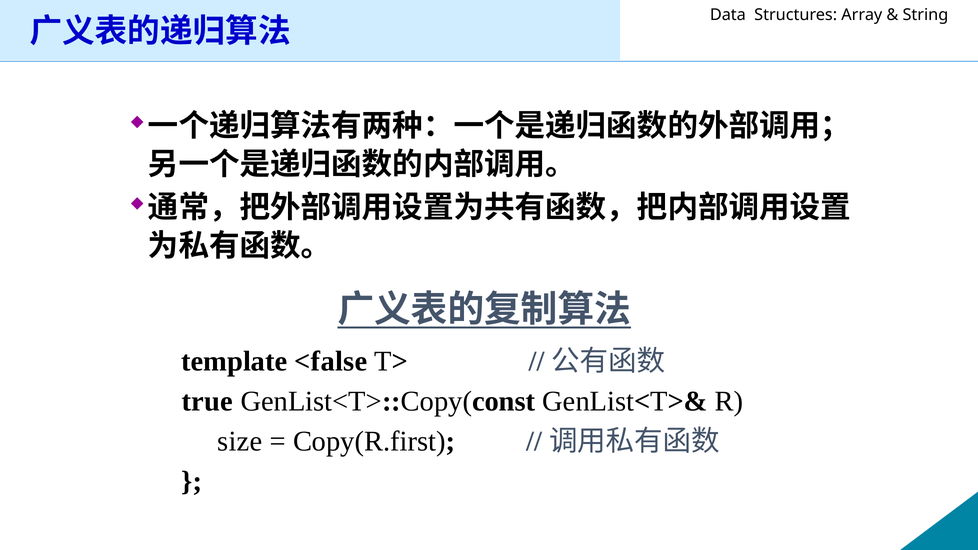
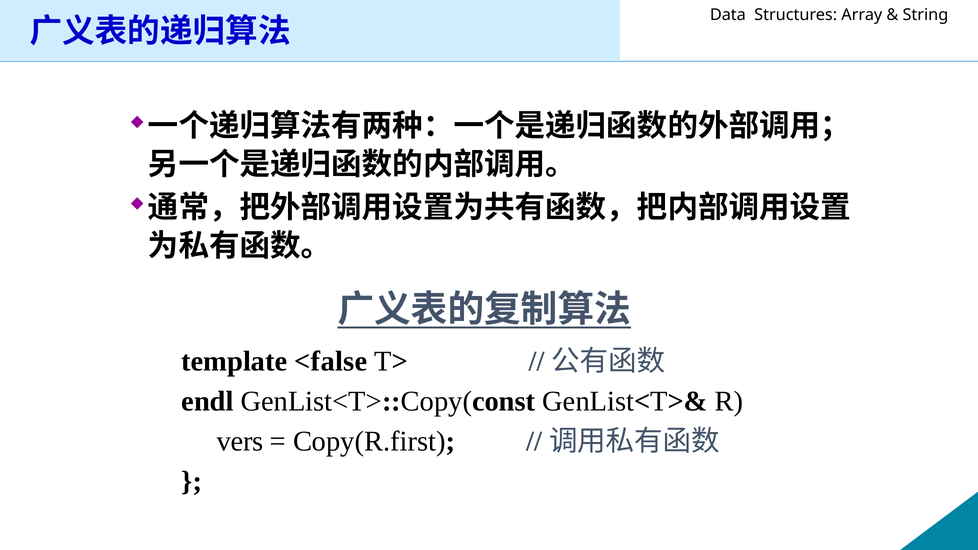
true: true -> endl (207, 402)
size: size -> vers (240, 442)
